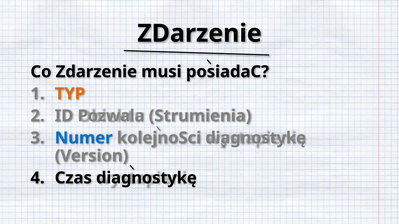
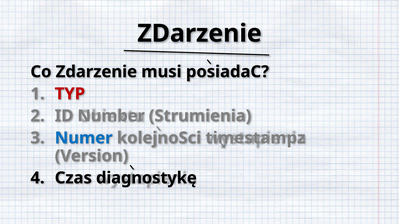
TYP colour: orange -> red (70, 94)
Pozwala: Pozwala -> Number (111, 116)
kolejnoSci diagnostykę: diagnostykę -> timestampz (255, 138)
